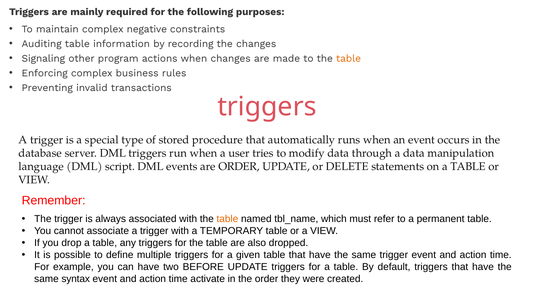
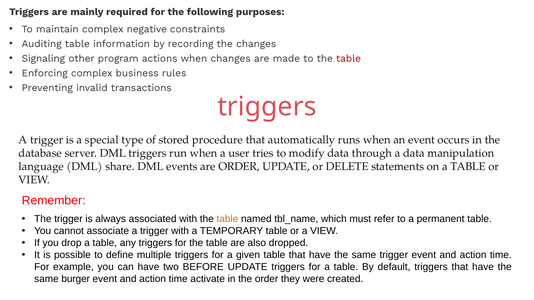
table colour: orange -> red (349, 58)
script: script -> share (120, 167)
syntax: syntax -> burger (76, 279)
